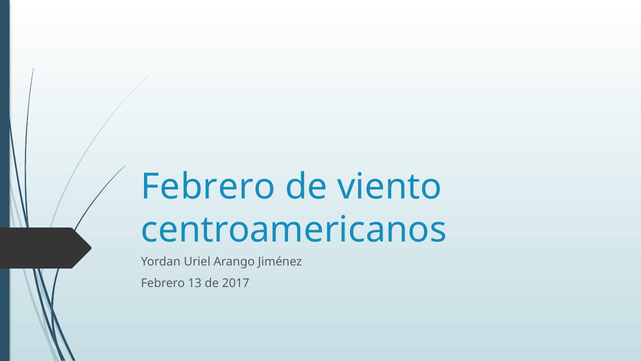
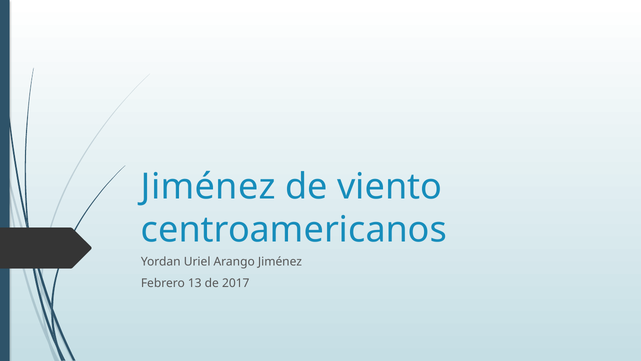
Febrero: Febrero -> Jiménez (208, 186)
